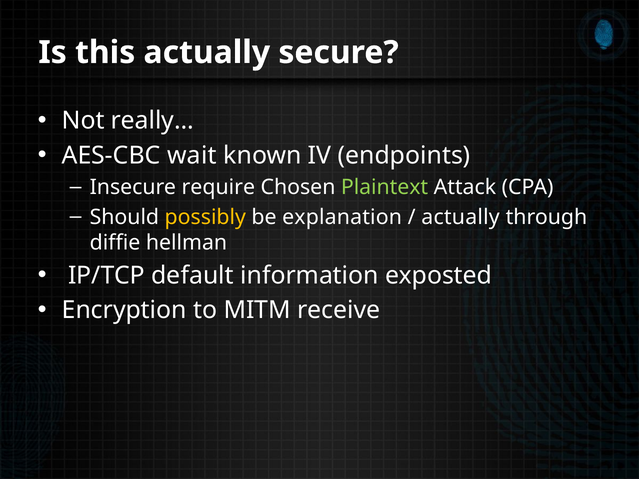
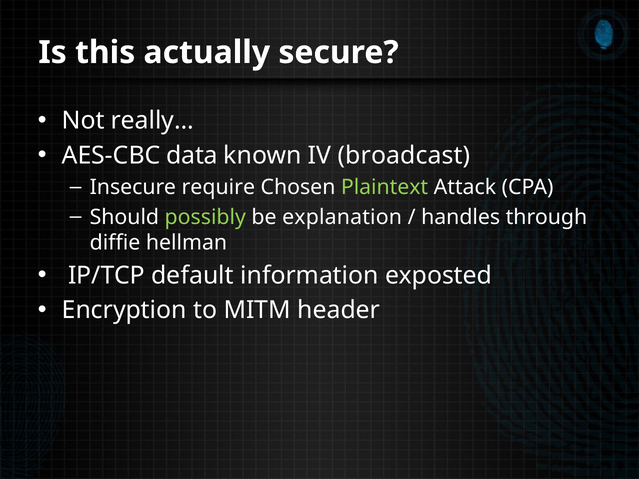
wait: wait -> data (192, 156)
endpoints: endpoints -> broadcast (404, 156)
possibly colour: yellow -> light green (205, 217)
actually: actually -> handles (461, 217)
receive: receive -> header (339, 310)
